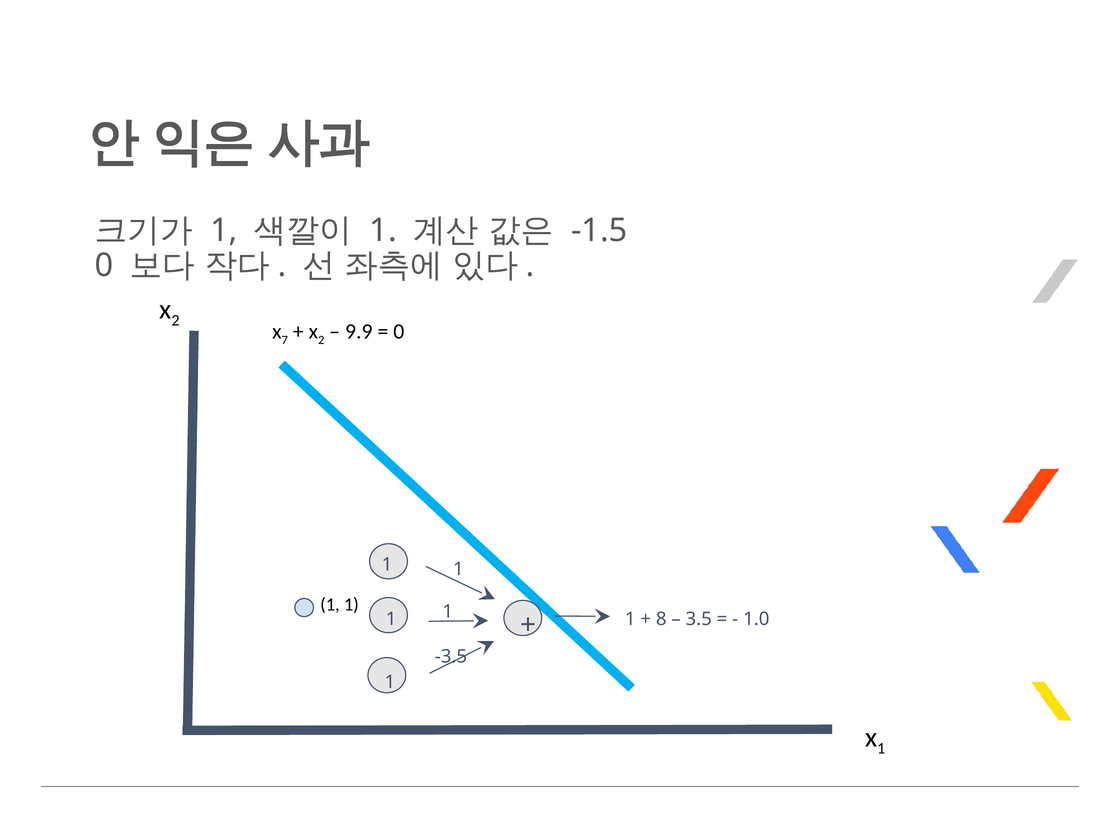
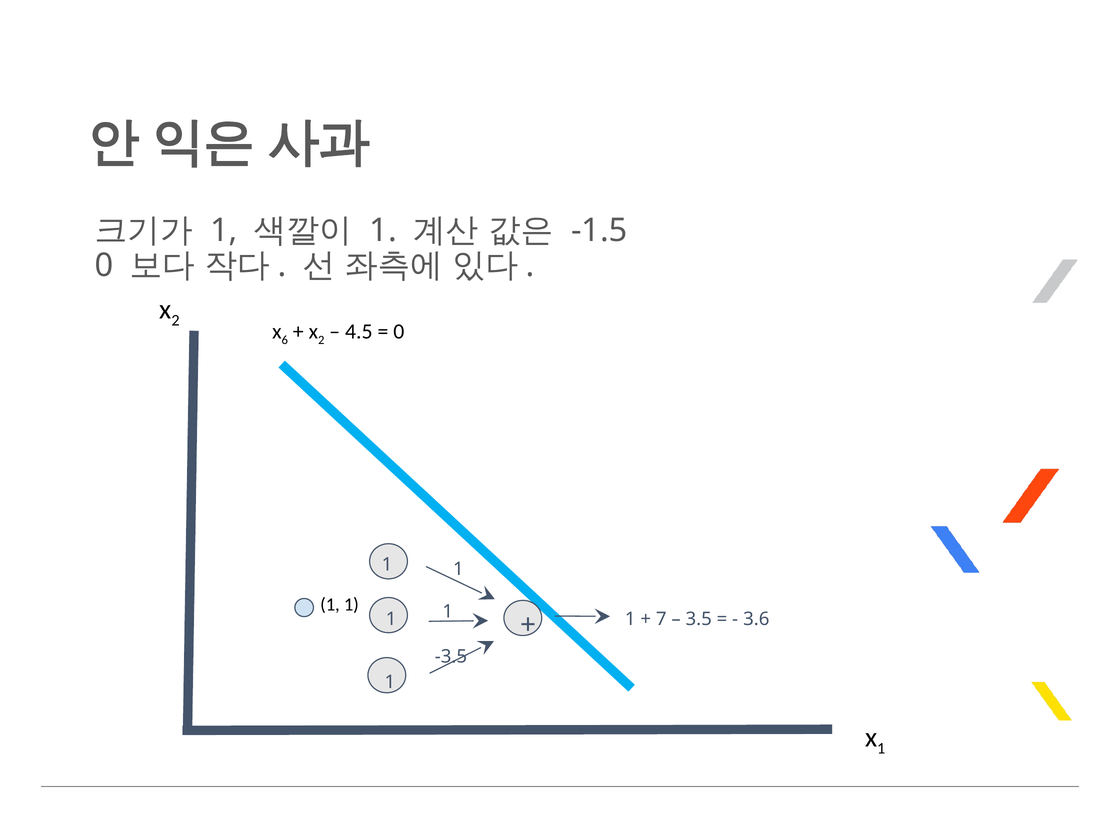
7: 7 -> 6 (285, 340)
9.9: 9.9 -> 4.5 (359, 331)
8: 8 -> 7 (661, 619)
1.0: 1.0 -> 3.6 (756, 619)
